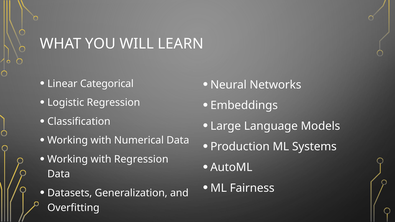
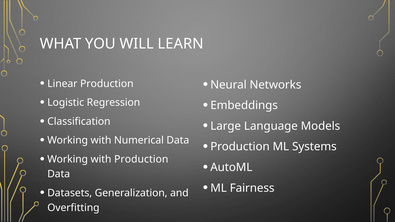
Linear Categorical: Categorical -> Production (107, 84)
with Regression: Regression -> Production (141, 159)
